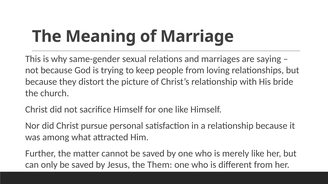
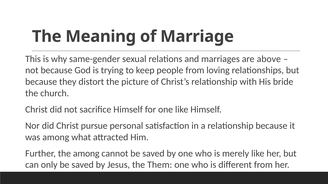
saying: saying -> above (269, 59)
the matter: matter -> among (86, 154)
